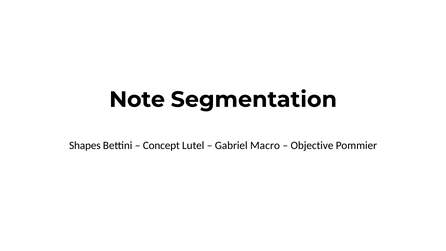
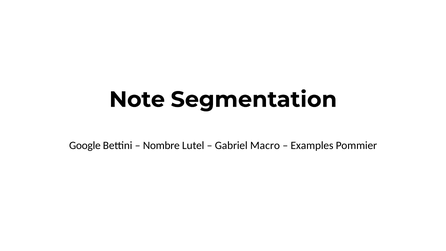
Shapes: Shapes -> Google (85, 146)
Concept: Concept -> Nombre (161, 146)
Objective: Objective -> Examples (312, 146)
